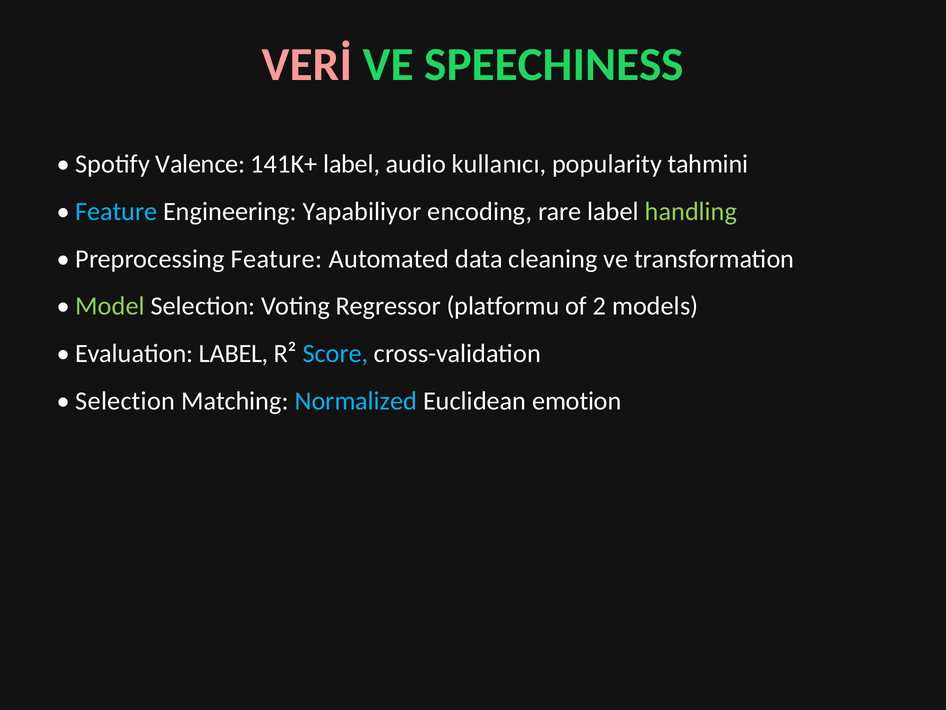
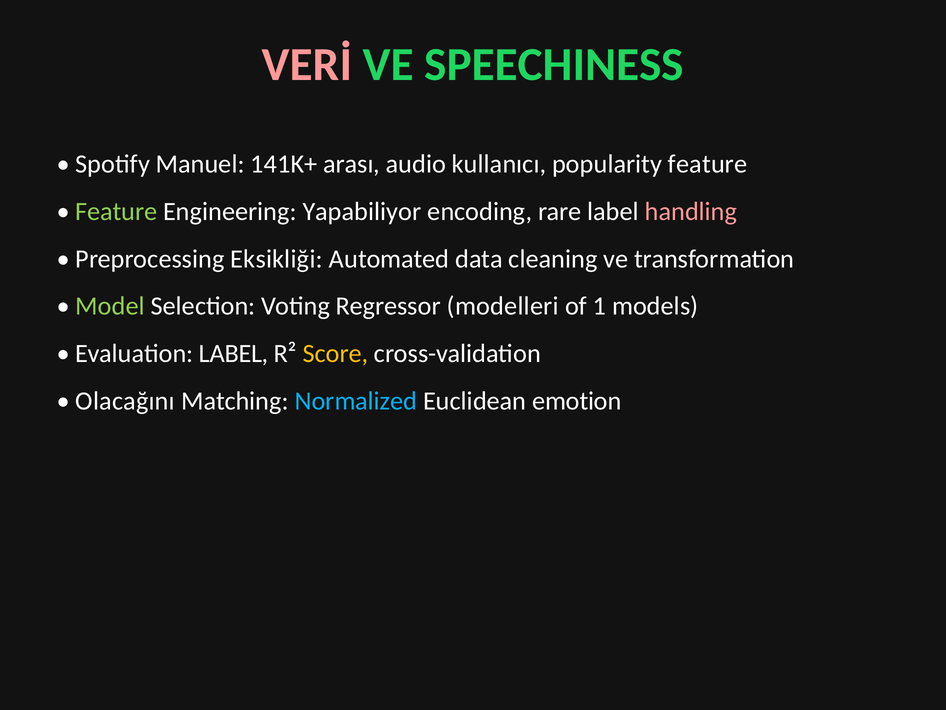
Valence: Valence -> Manuel (200, 164)
141K+ label: label -> arası (352, 164)
popularity tahmini: tahmini -> feature (708, 164)
Feature colour: light blue -> light green (116, 211)
handling colour: light green -> pink (691, 211)
Preprocessing Feature: Feature -> Eksikliği (277, 259)
platformu: platformu -> modelleri (503, 306)
2: 2 -> 1 (600, 306)
Score colour: light blue -> yellow (335, 353)
Selection: Selection -> Olacağını (125, 401)
